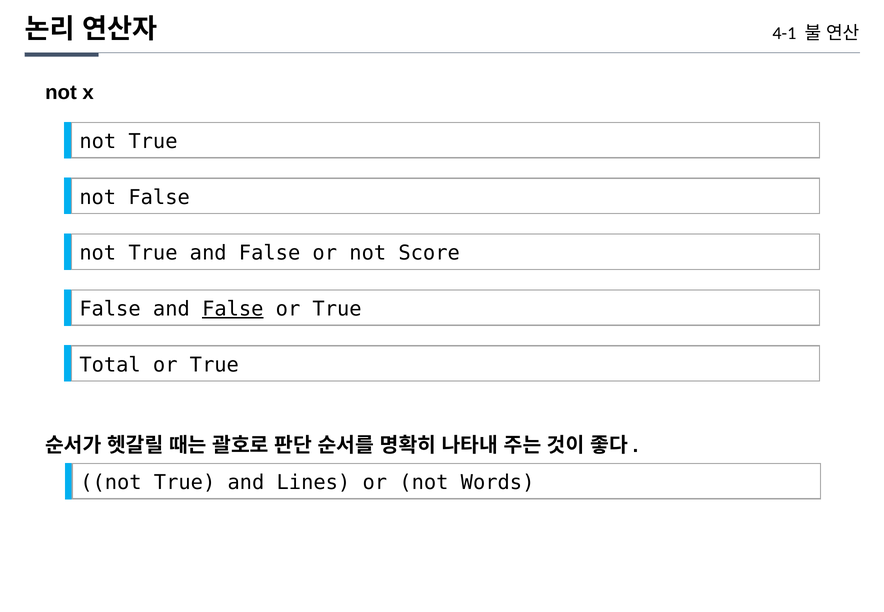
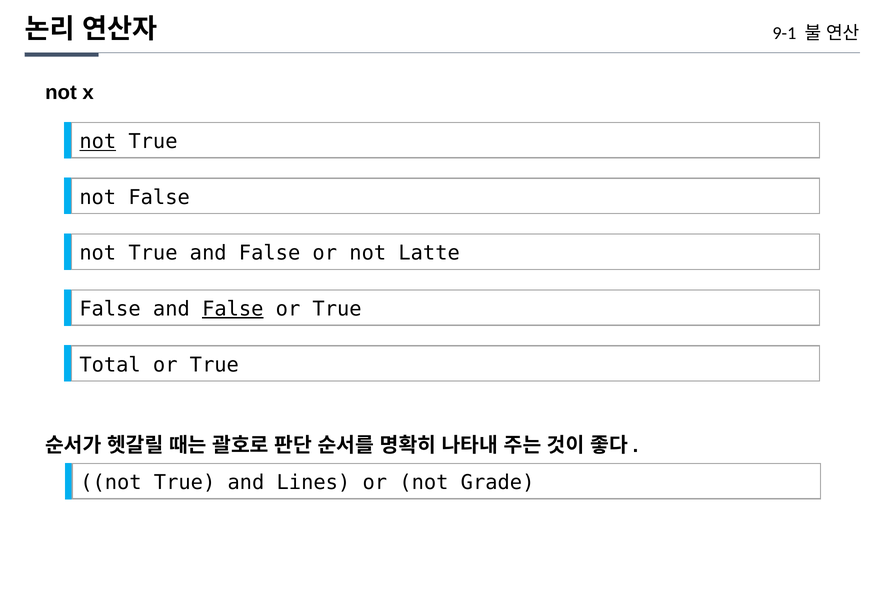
4-1: 4-1 -> 9-1 (784, 33)
not underline: none -> present (98, 142)
Score: Score -> Latte (429, 253)
Words: Words -> Grade (498, 483)
